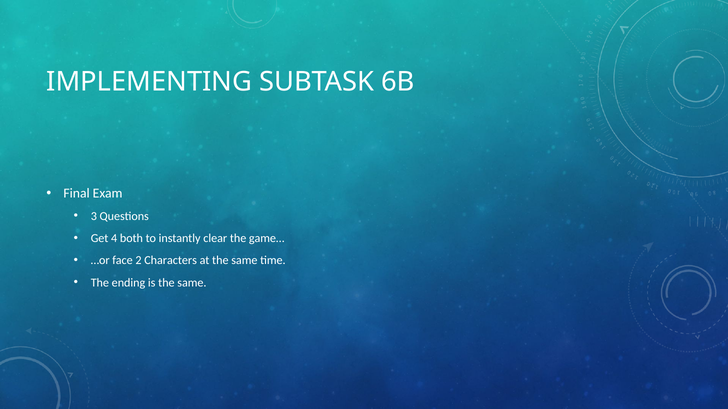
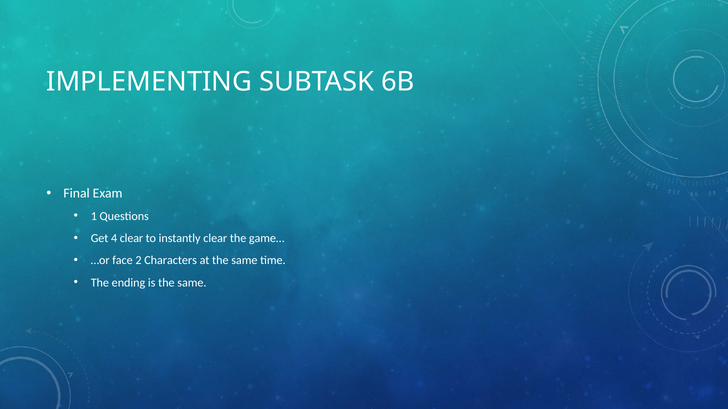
3: 3 -> 1 (94, 216)
4 both: both -> clear (131, 239)
